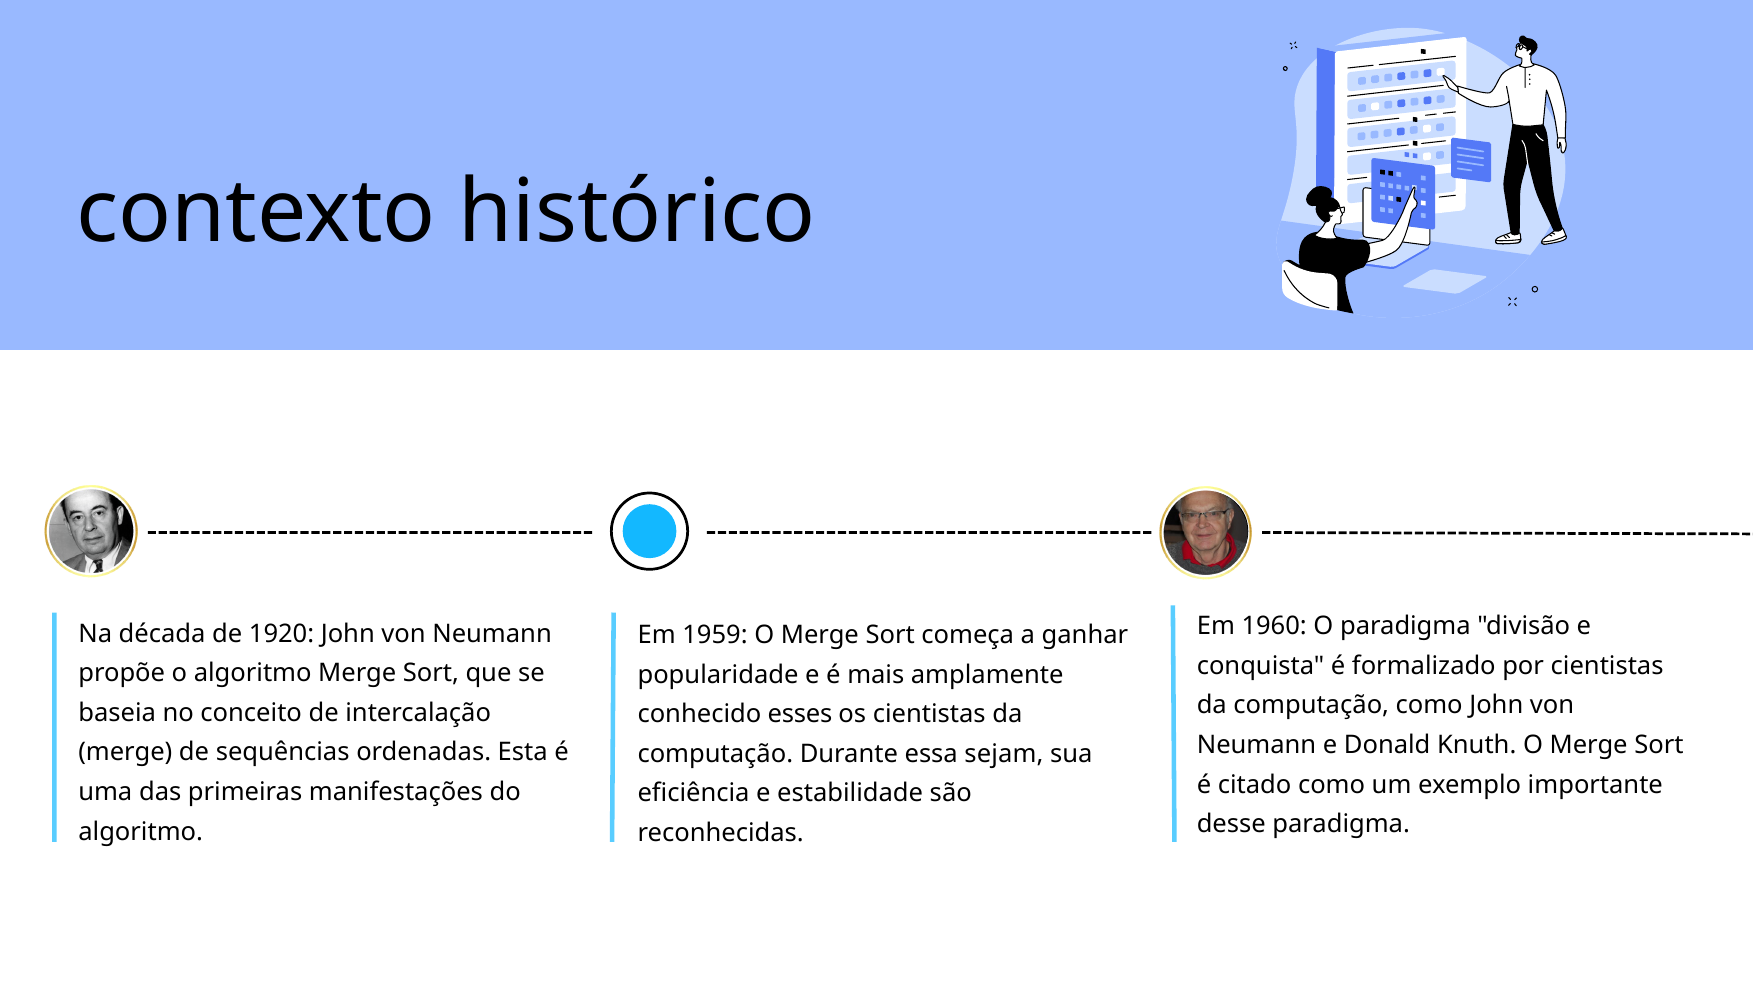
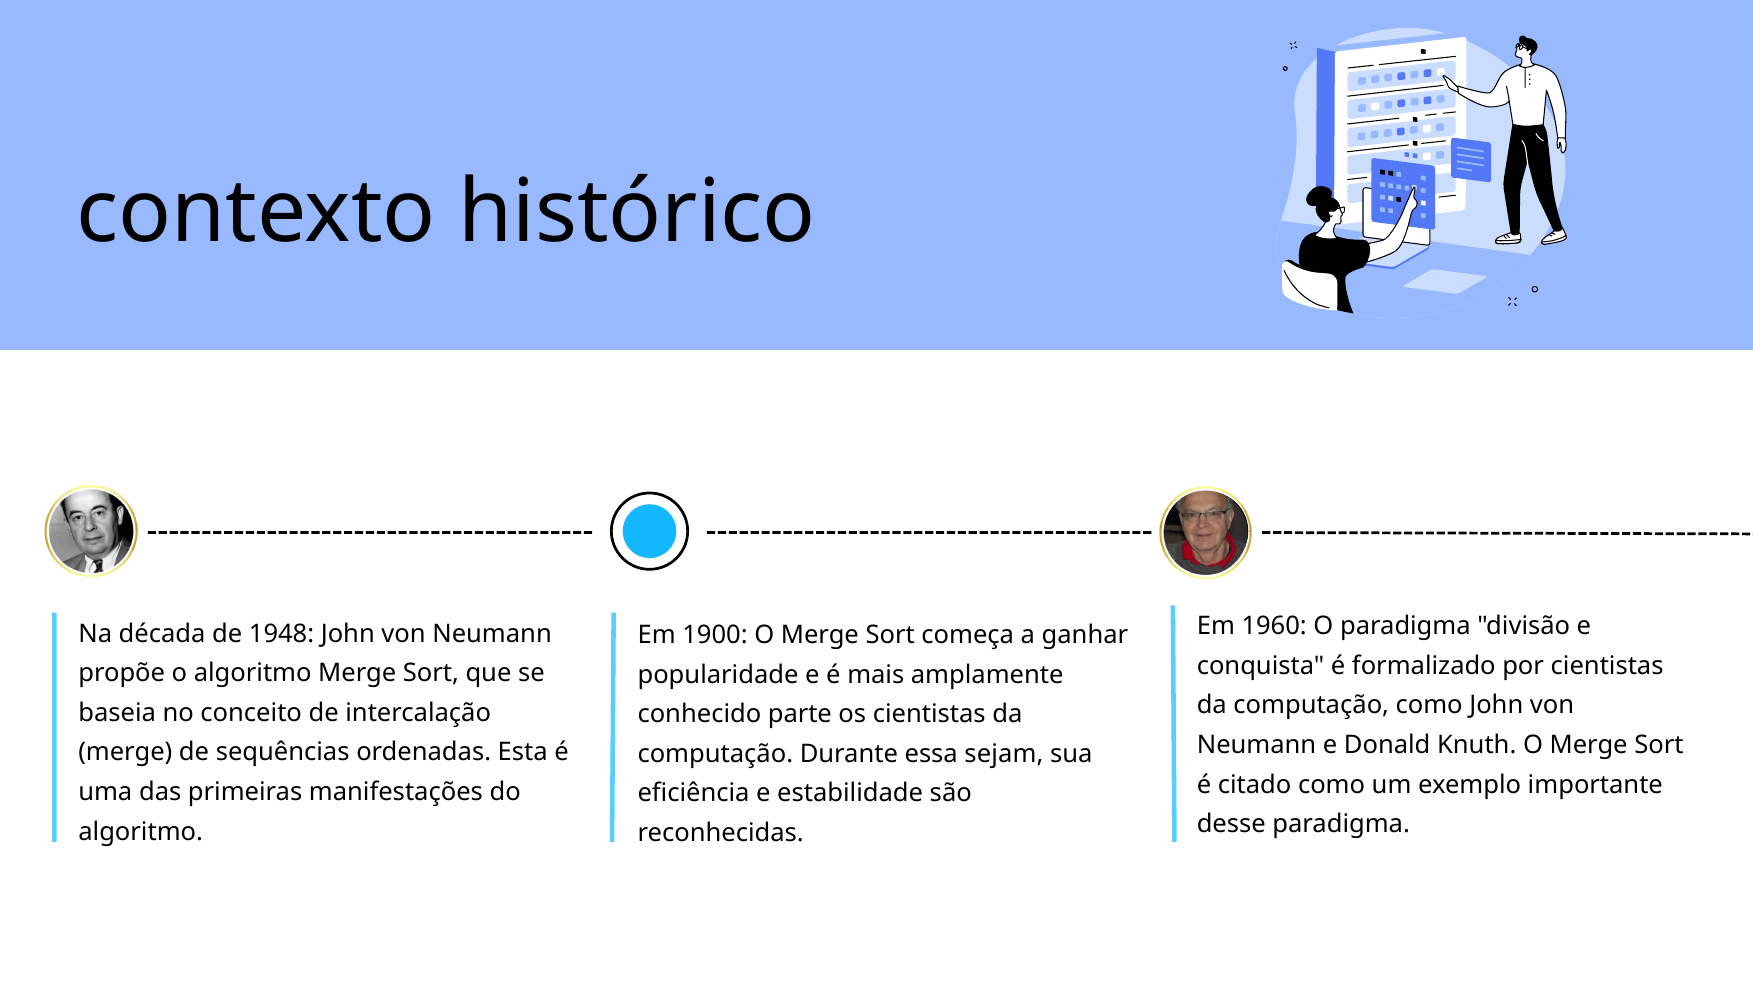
1920: 1920 -> 1948 (282, 634)
1959: 1959 -> 1900 (715, 635)
esses: esses -> parte (800, 714)
